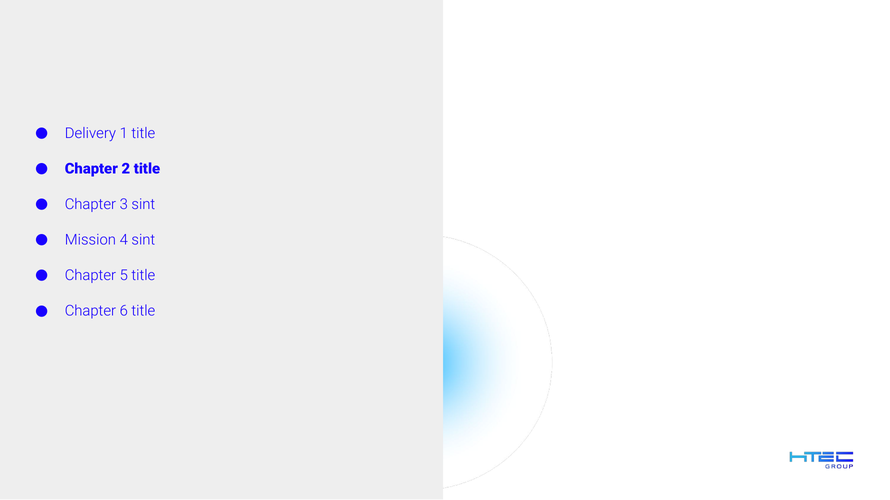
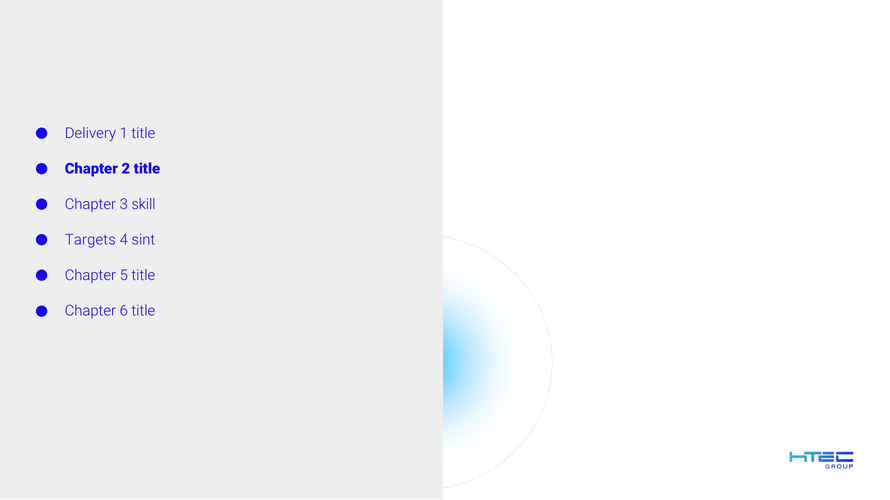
3 sint: sint -> skill (143, 205)
Mission: Mission -> Targets (90, 240)
